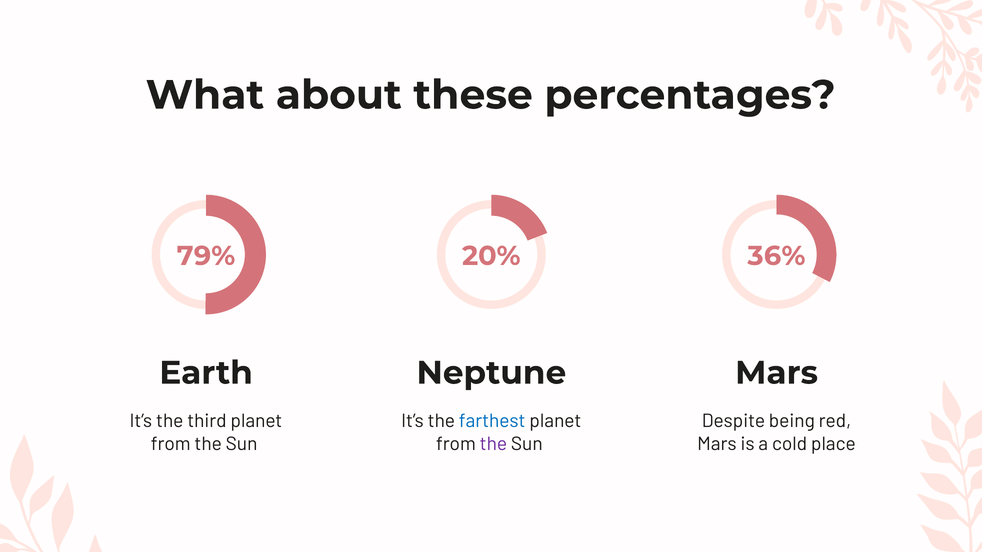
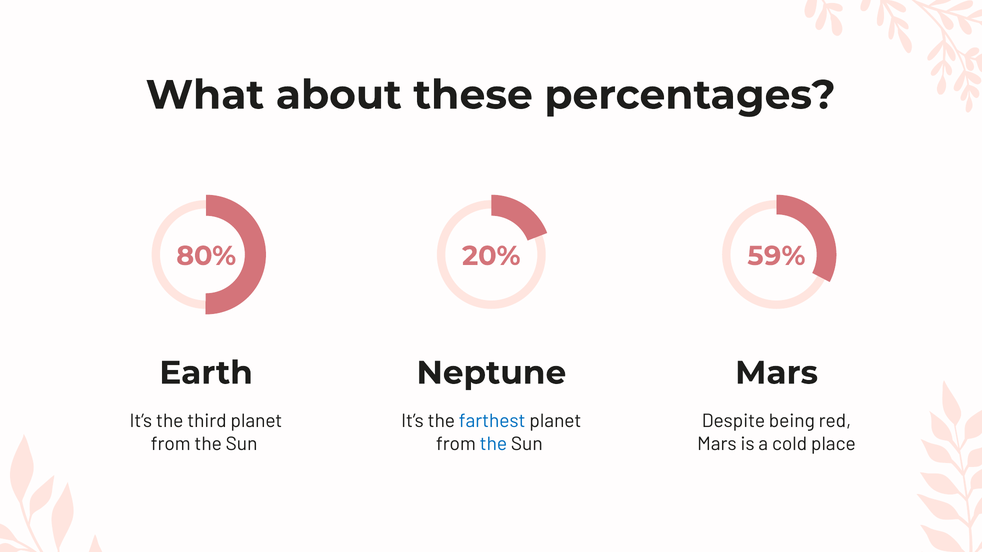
79%: 79% -> 80% (206, 256)
36%: 36% -> 59% (776, 256)
the colour: purple -> blue (493, 444)
